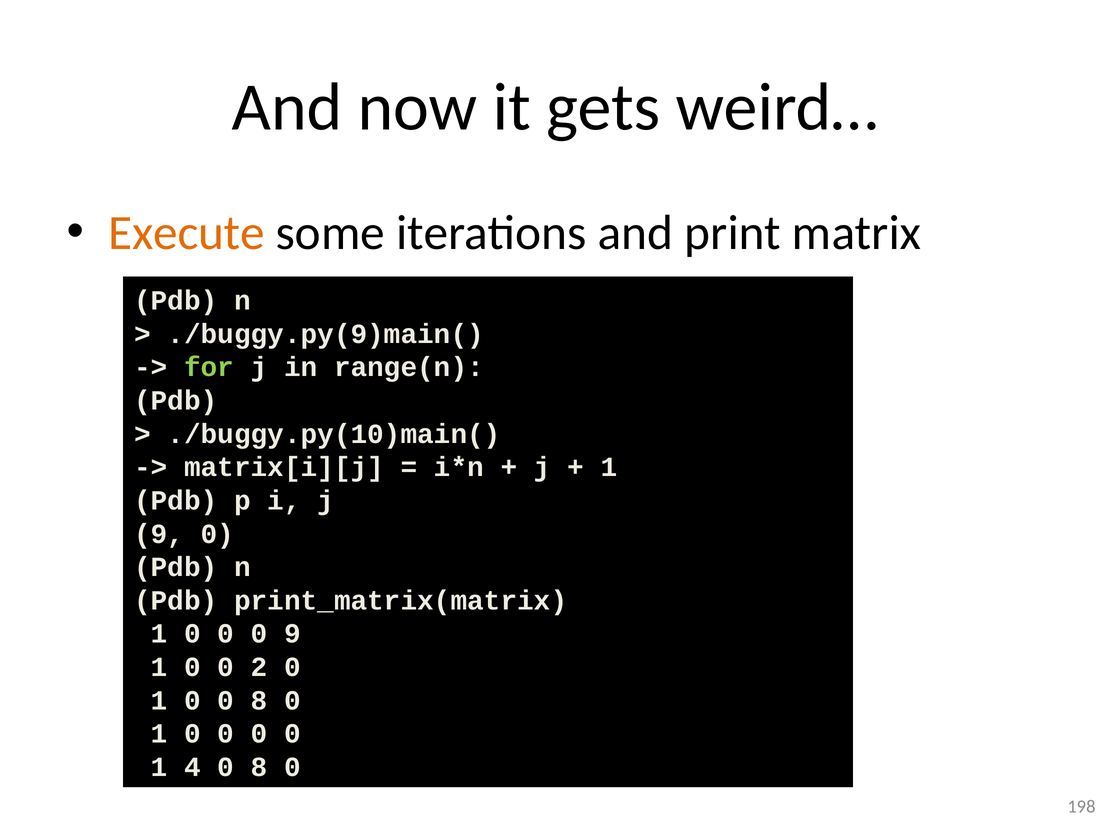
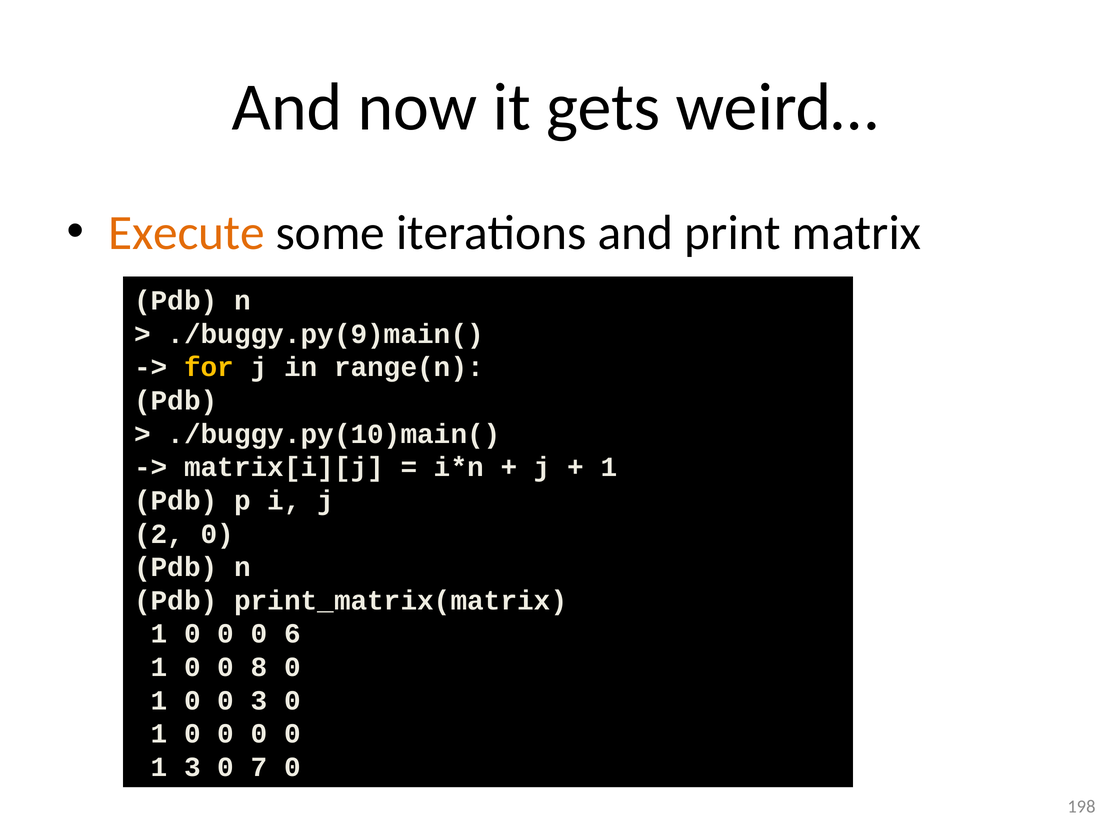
for colour: light green -> yellow (209, 367)
9: 9 -> 2 (159, 534)
0 9: 9 -> 6 (292, 634)
2: 2 -> 8 (259, 667)
0 0 8: 8 -> 3 (259, 701)
1 4: 4 -> 3 (192, 767)
8: 8 -> 7 (259, 767)
